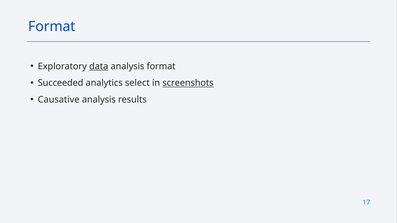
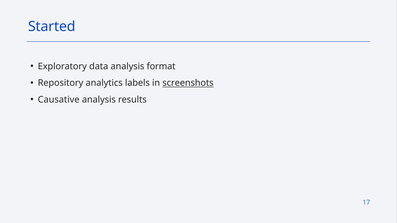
Format: Format -> Started (52, 27)
data underline: present -> none (99, 66)
Succeeded: Succeeded -> Repository (61, 83)
select: select -> labels (137, 83)
